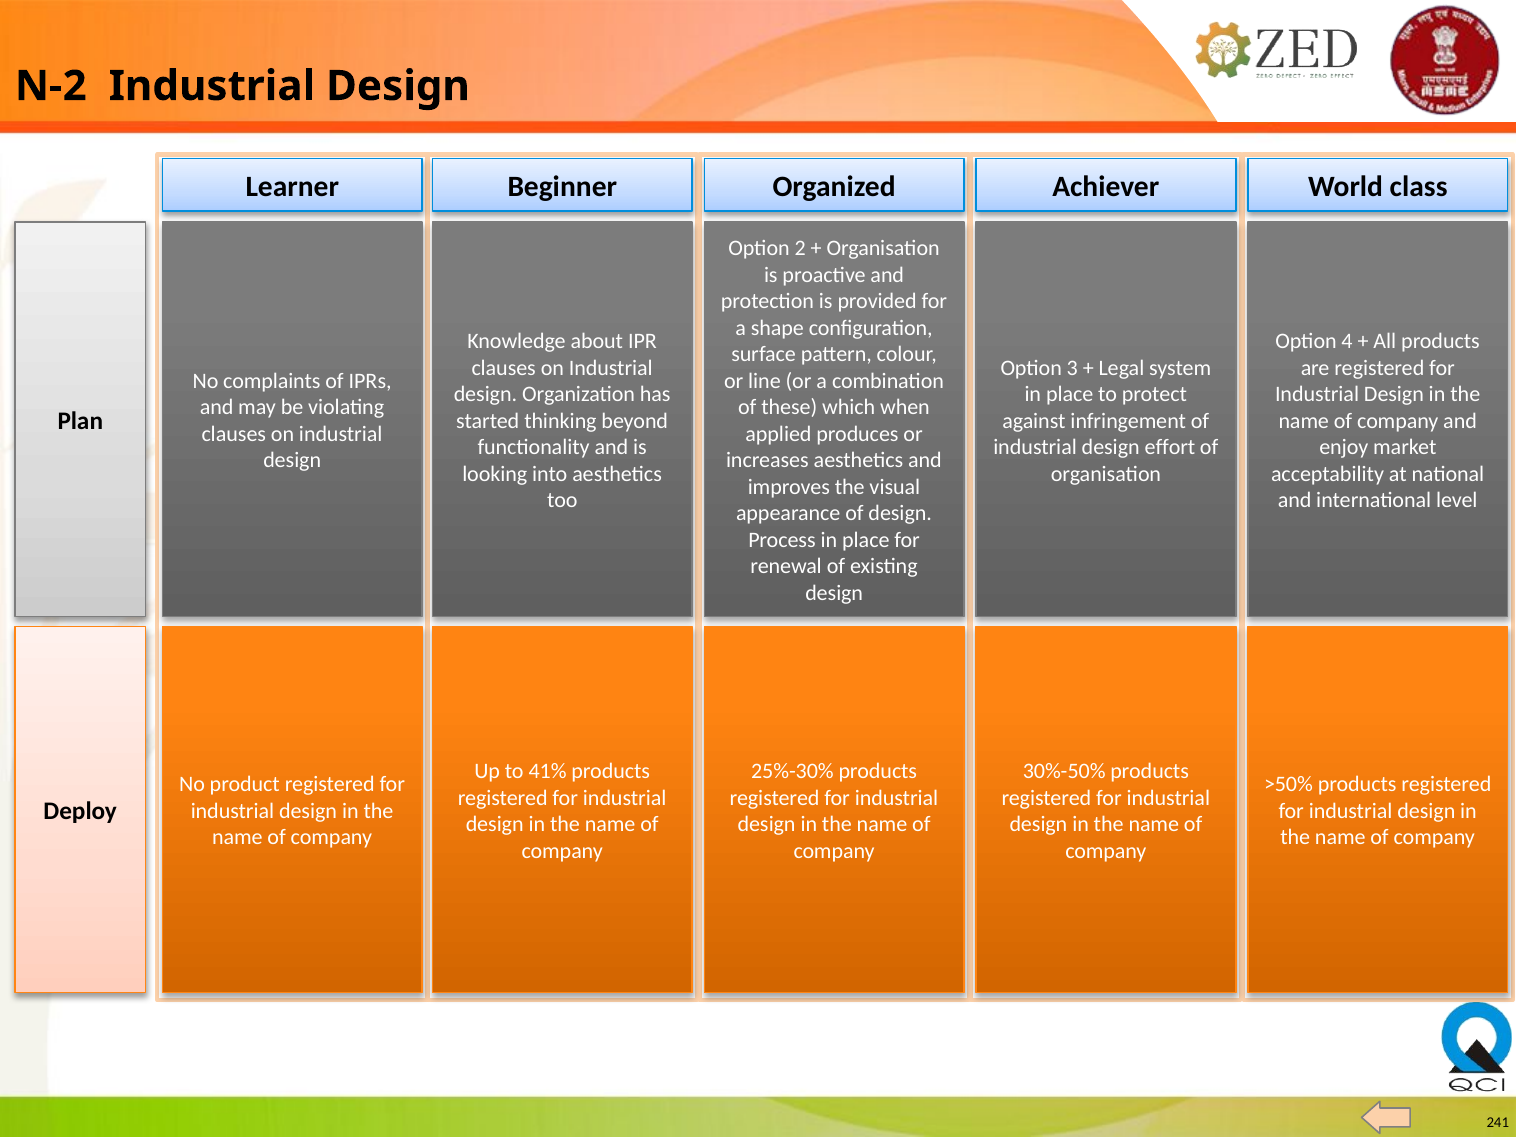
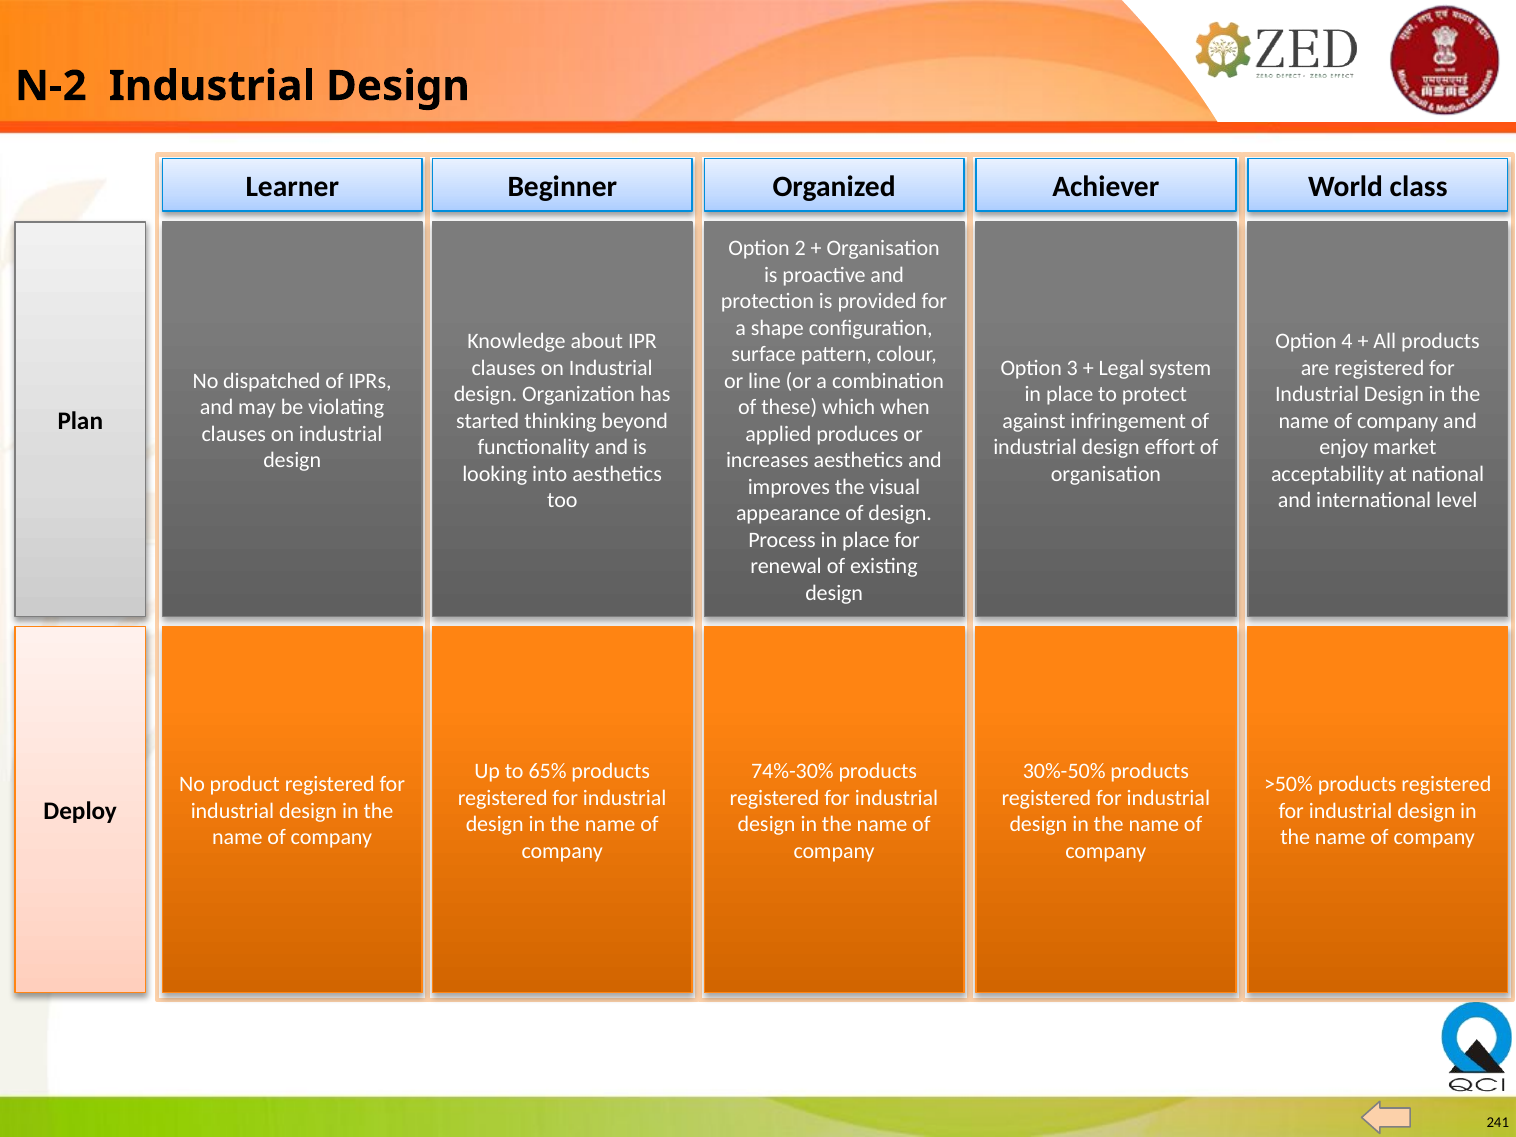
complaints: complaints -> dispatched (272, 381)
41%: 41% -> 65% (548, 771)
25%-30%: 25%-30% -> 74%-30% (792, 771)
